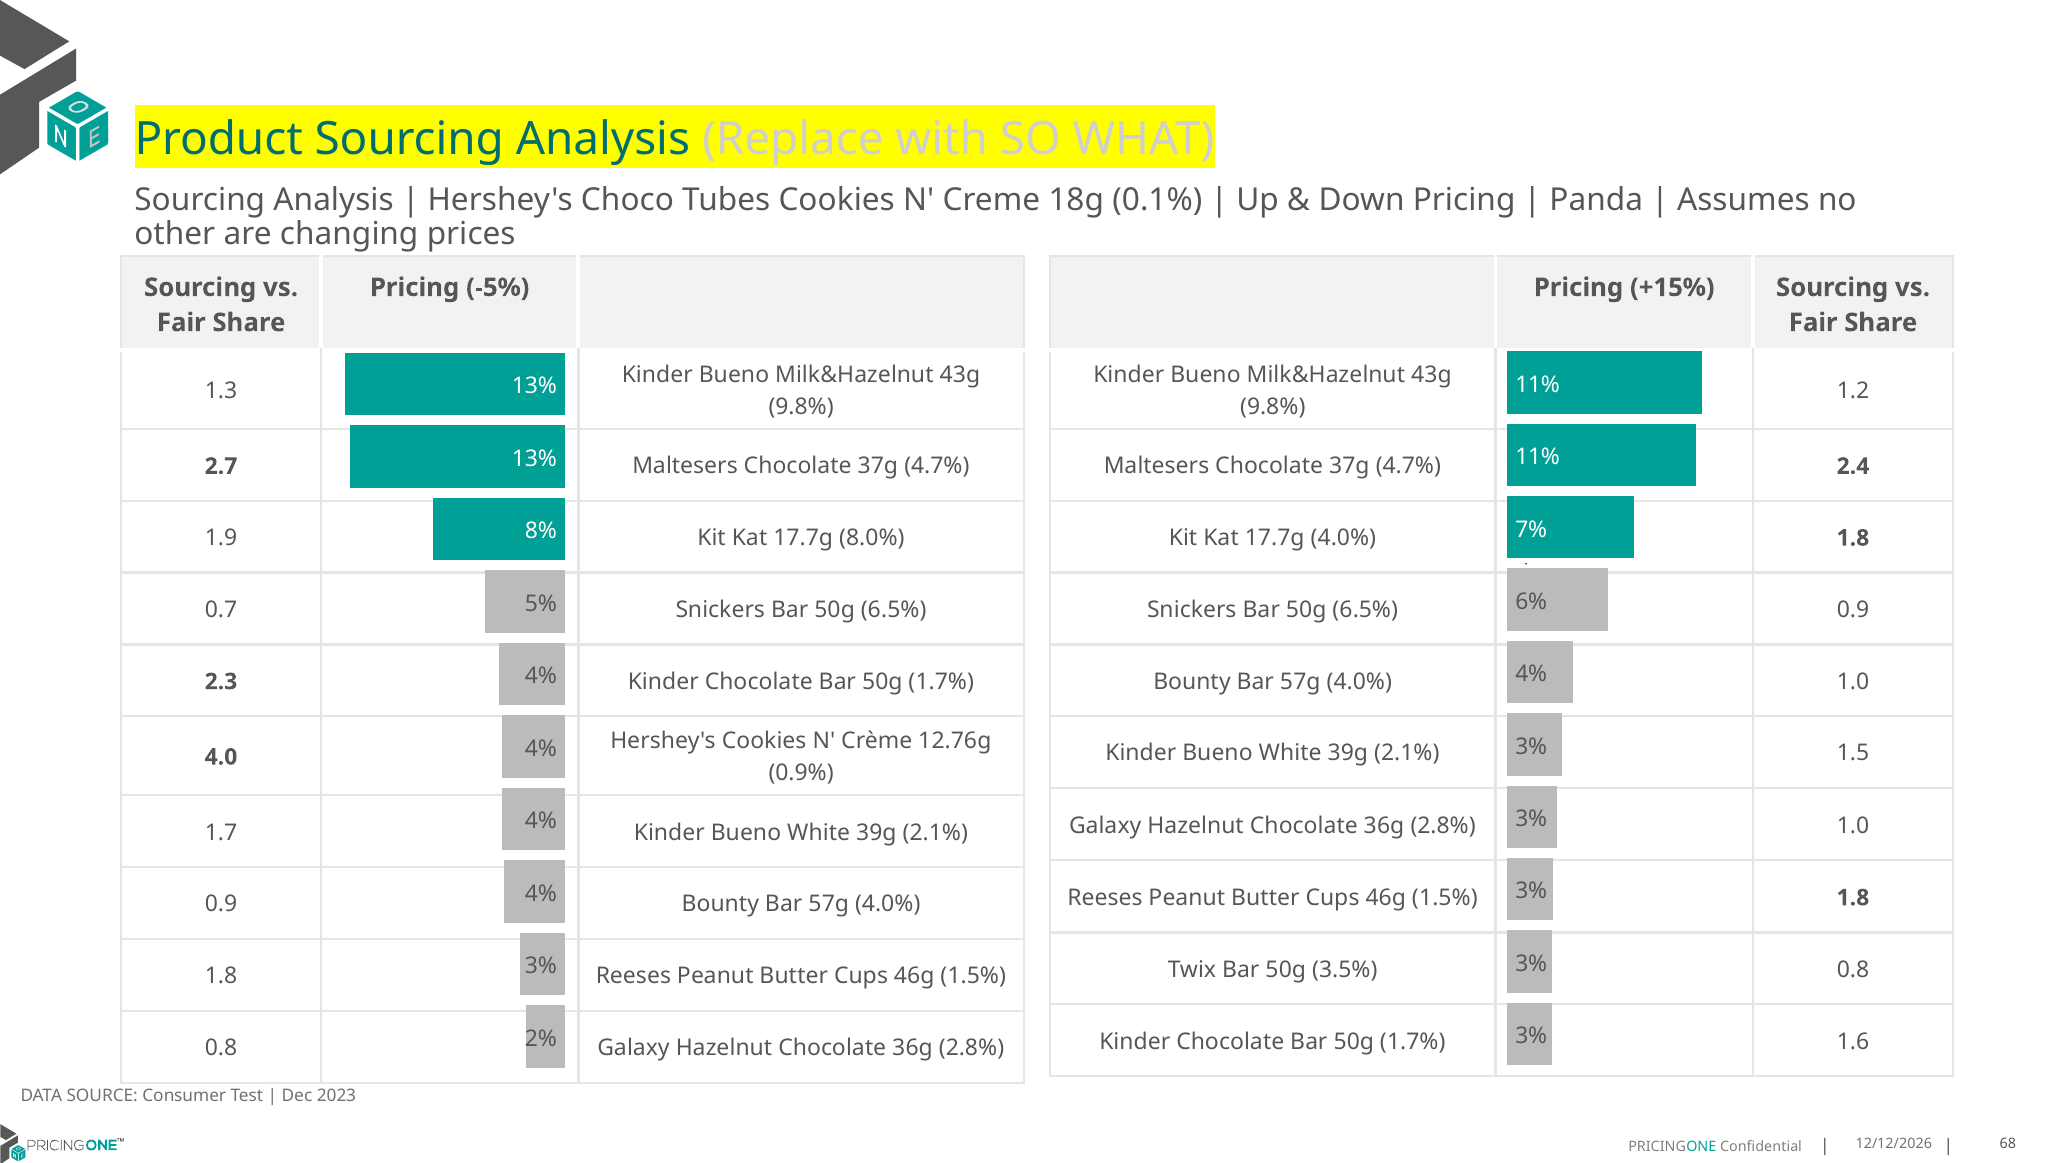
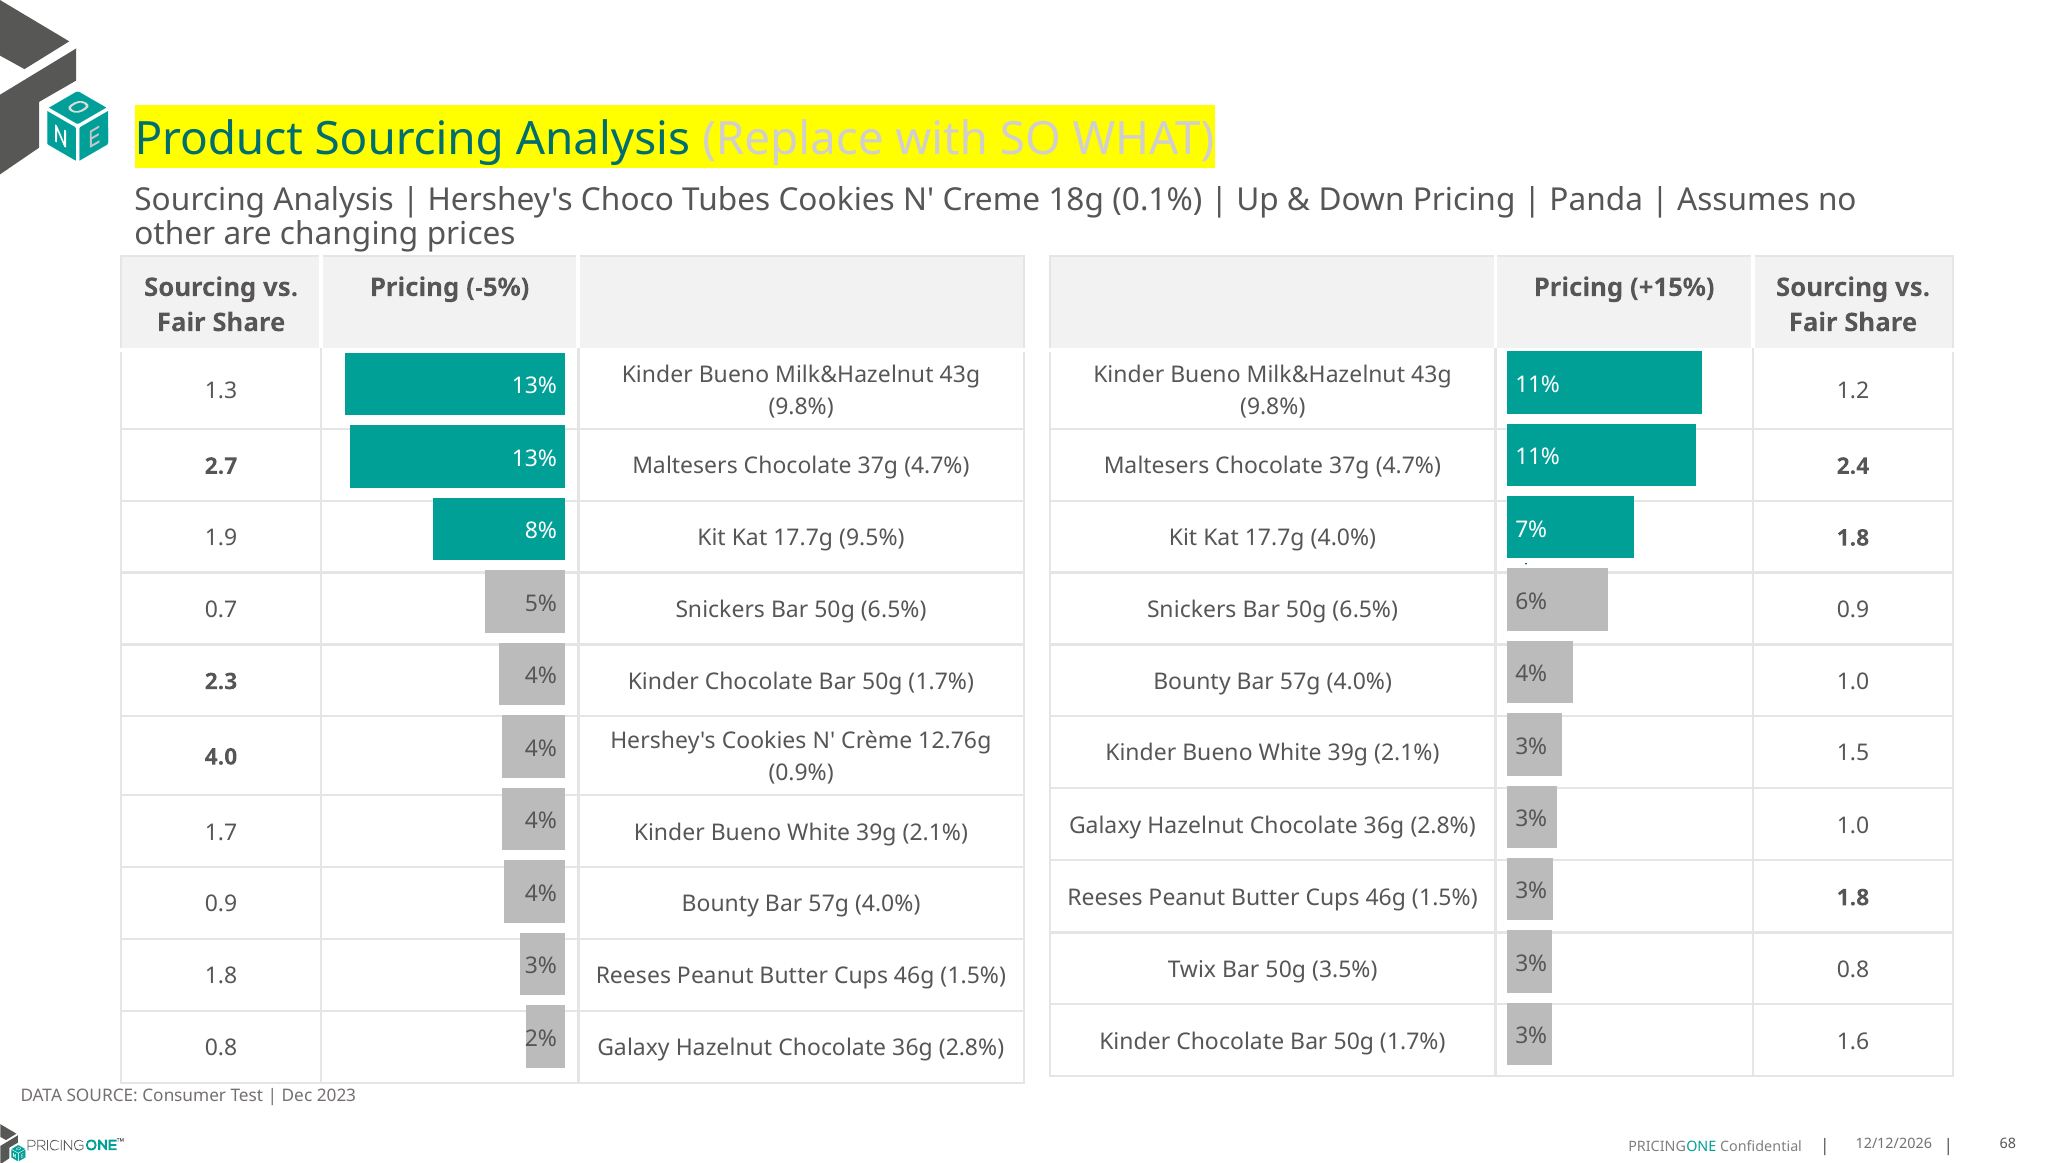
8.0%: 8.0% -> 9.5% (872, 538)
